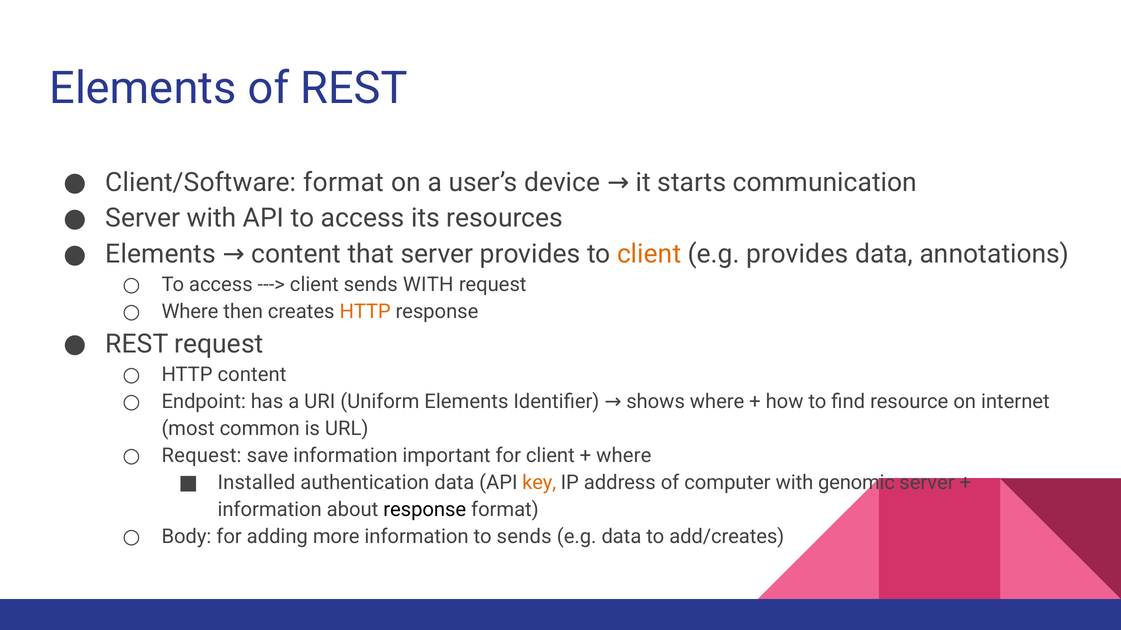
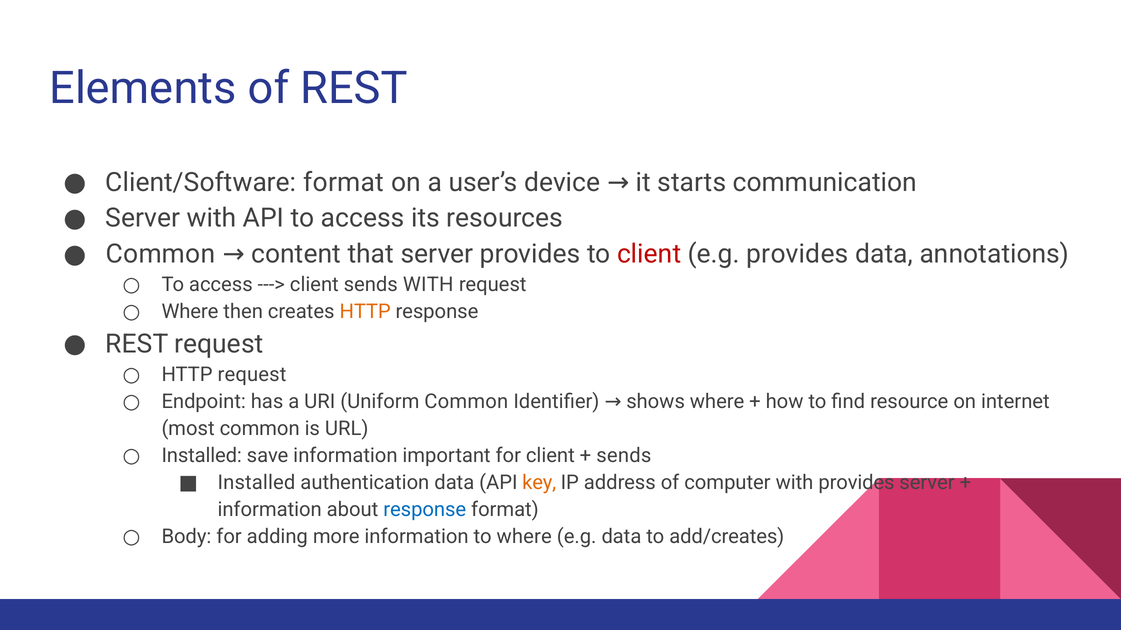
Elements: Elements -> Common (161, 254)
client colour: orange -> red (649, 254)
HTTP content: content -> request (252, 375)
Uniform Elements: Elements -> Common (466, 402)
Request: Request -> Installed (202, 456)
where: where -> sends (624, 456)
with genomic: genomic -> provides (856, 483)
response colour: black -> blue (425, 510)
to sends: sends -> where (524, 537)
